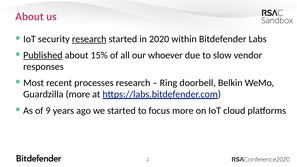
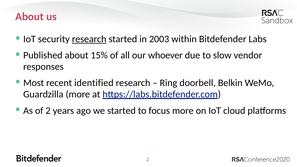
2020: 2020 -> 2003 (159, 39)
Published underline: present -> none (43, 55)
processes: processes -> identified (94, 83)
of 9: 9 -> 2 (48, 111)
